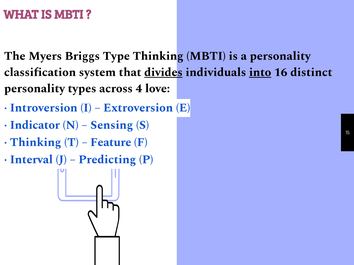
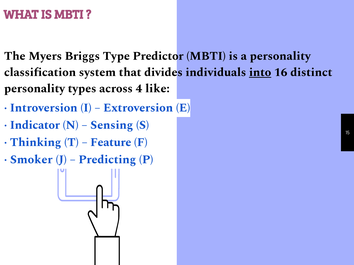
Type Thinking: Thinking -> Predictor (158, 56)
divides underline: present -> none (163, 72)
love: love -> like (158, 89)
Interval: Interval -> Smoker (31, 160)
